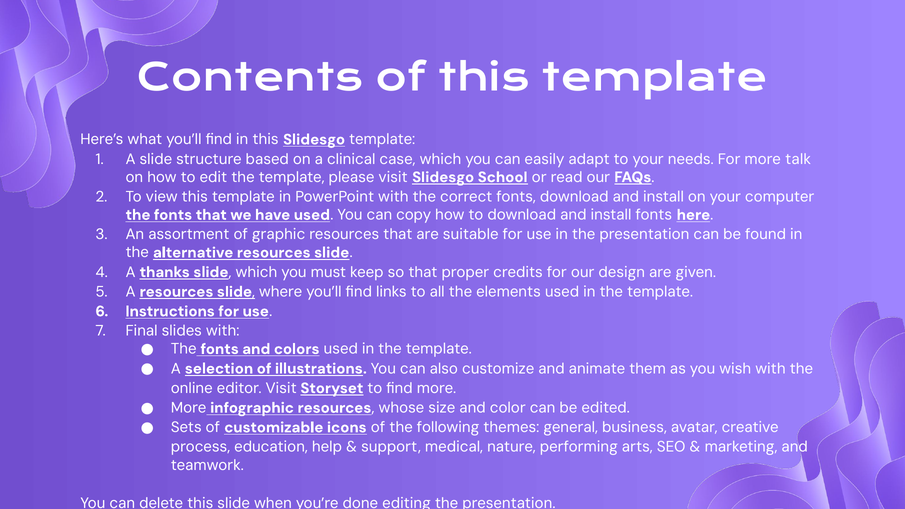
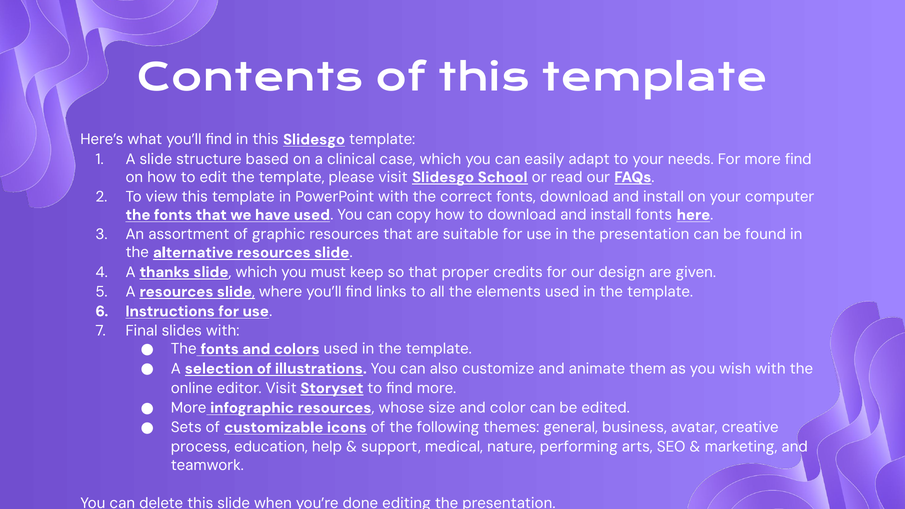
more talk: talk -> find (798, 159)
